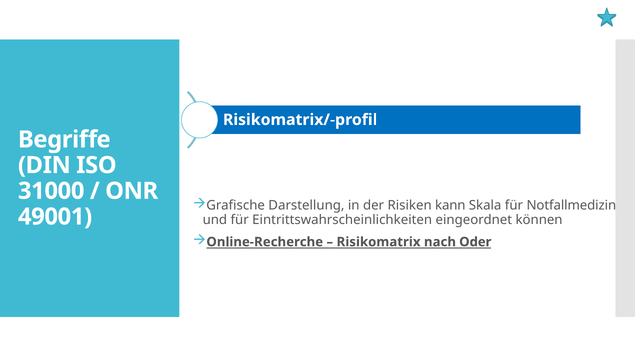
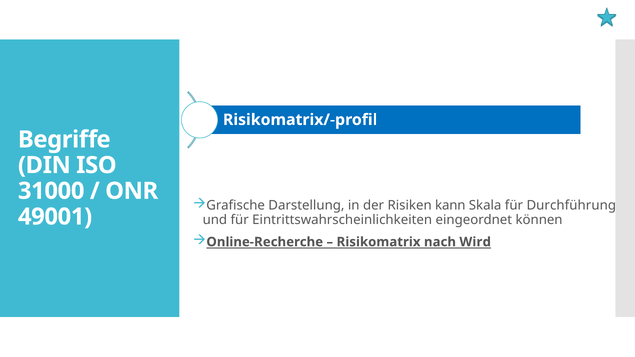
Notfallmedizin: Notfallmedizin -> Durchführung (571, 206)
Oder: Oder -> Wird (475, 242)
